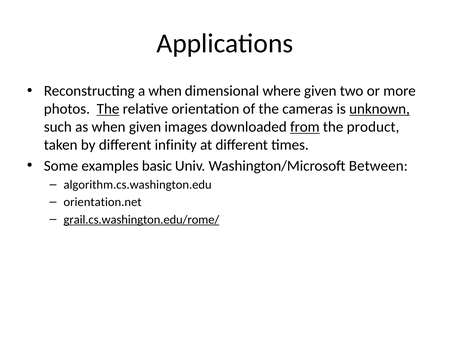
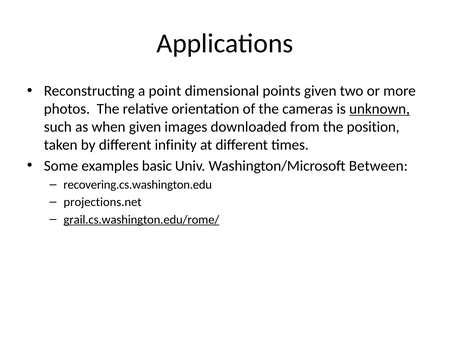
a when: when -> point (165, 91)
where: where -> points (282, 91)
The underline: present -> none (108, 109)
from underline: present -> none (305, 127)
product: product -> position (373, 127)
algorithm.cs.washington.edu: algorithm.cs.washington.edu -> recovering.cs.washington.edu (138, 185)
orientation.net: orientation.net -> projections.net (103, 202)
